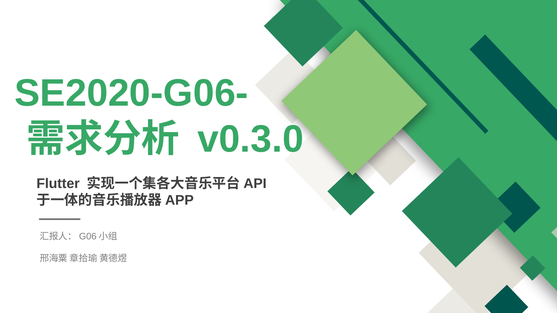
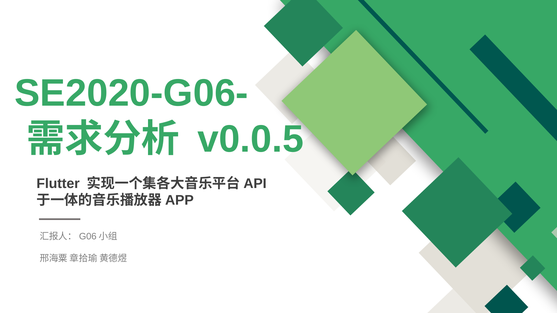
v0.3.0: v0.3.0 -> v0.0.5 (251, 139)
